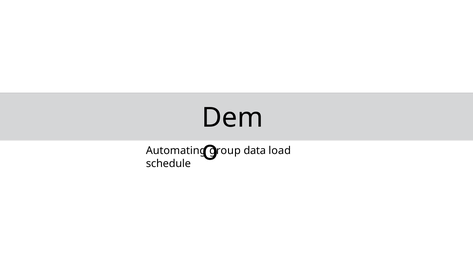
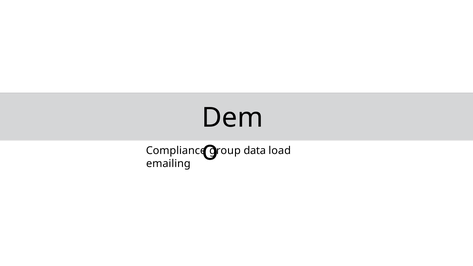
Automating: Automating -> Compliance (176, 151)
schedule: schedule -> emailing (168, 164)
